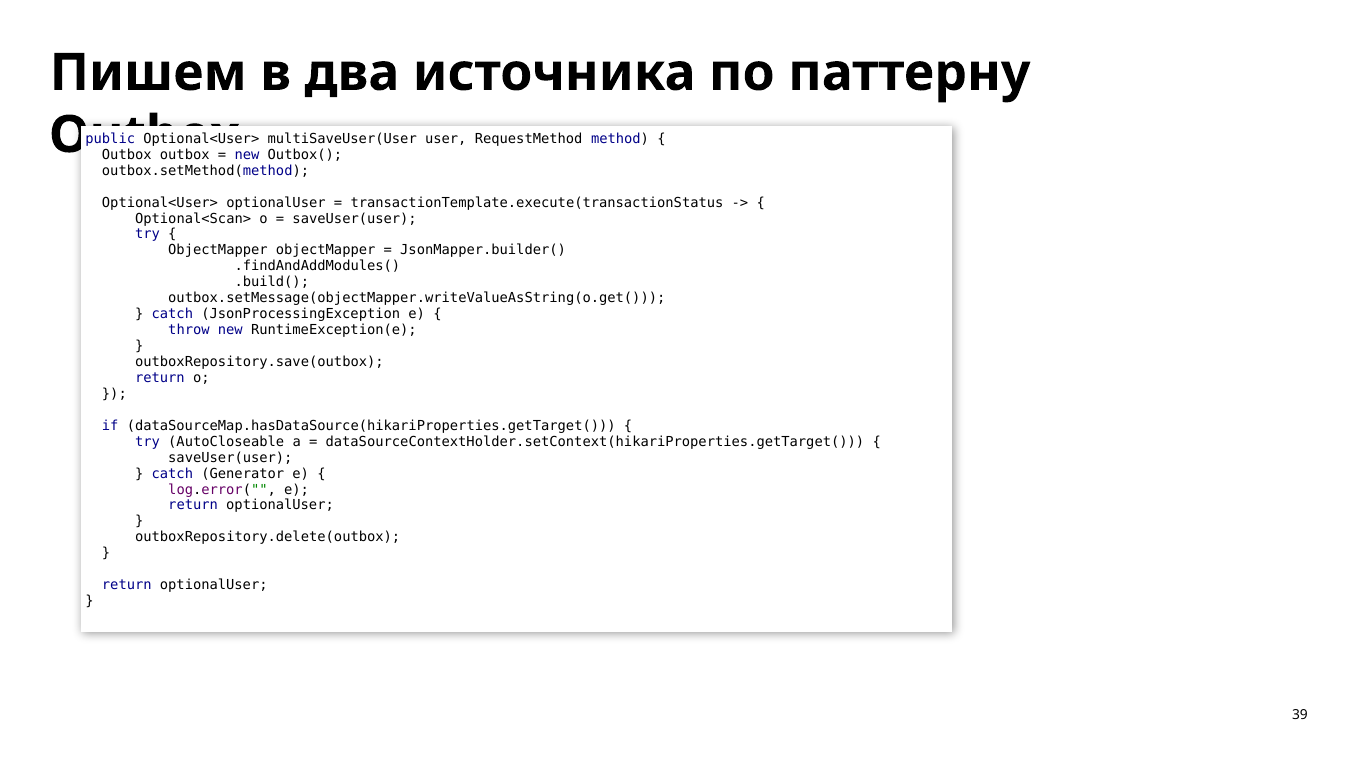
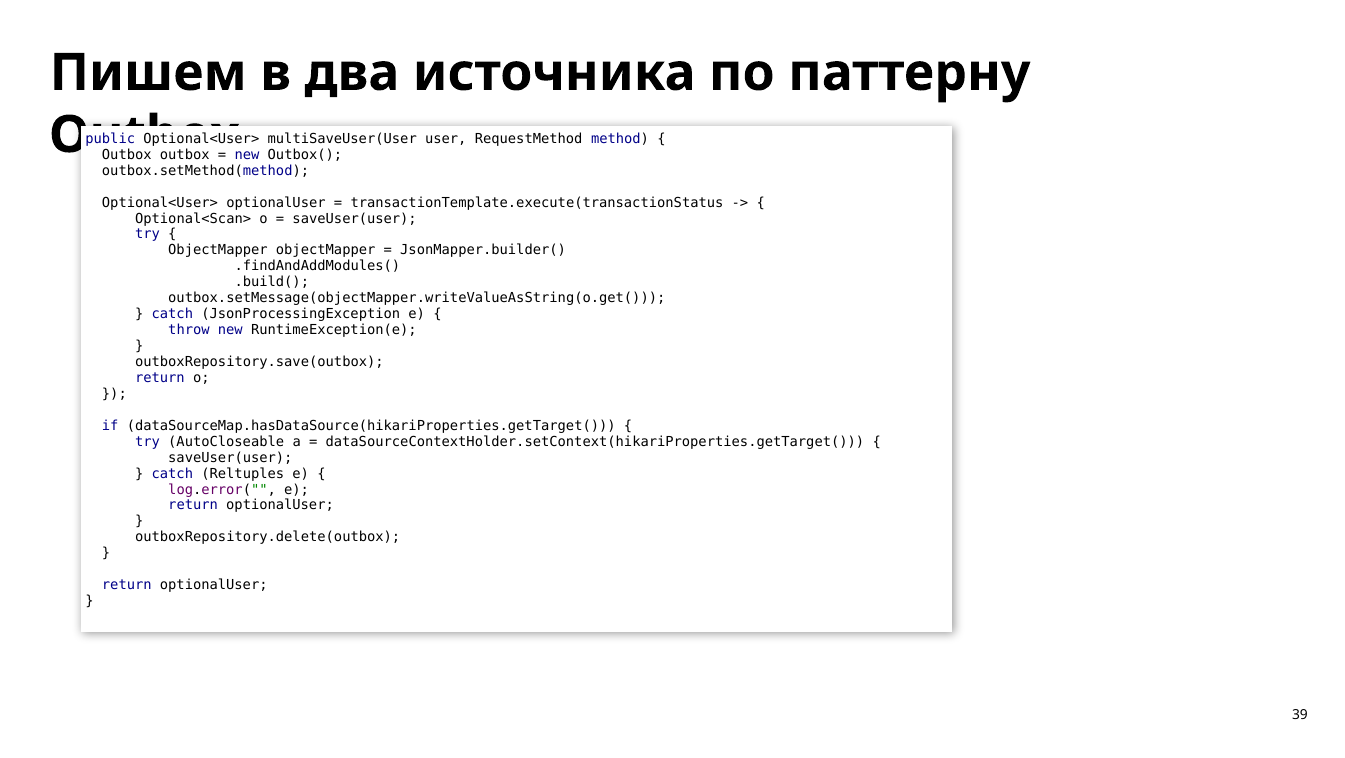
Generator: Generator -> Reltuples (243, 474)
